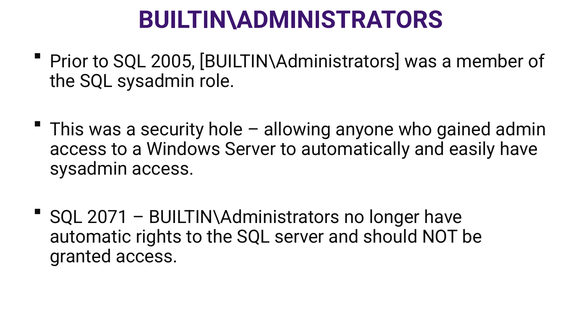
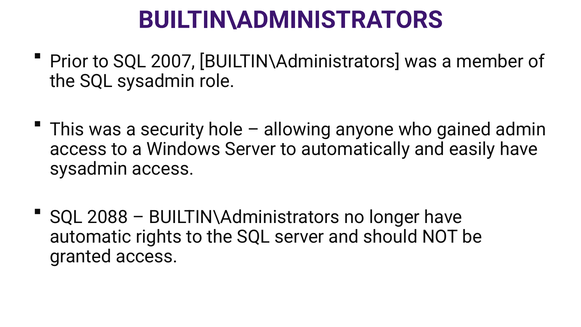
2005: 2005 -> 2007 (173, 62)
2071: 2071 -> 2088 (108, 217)
